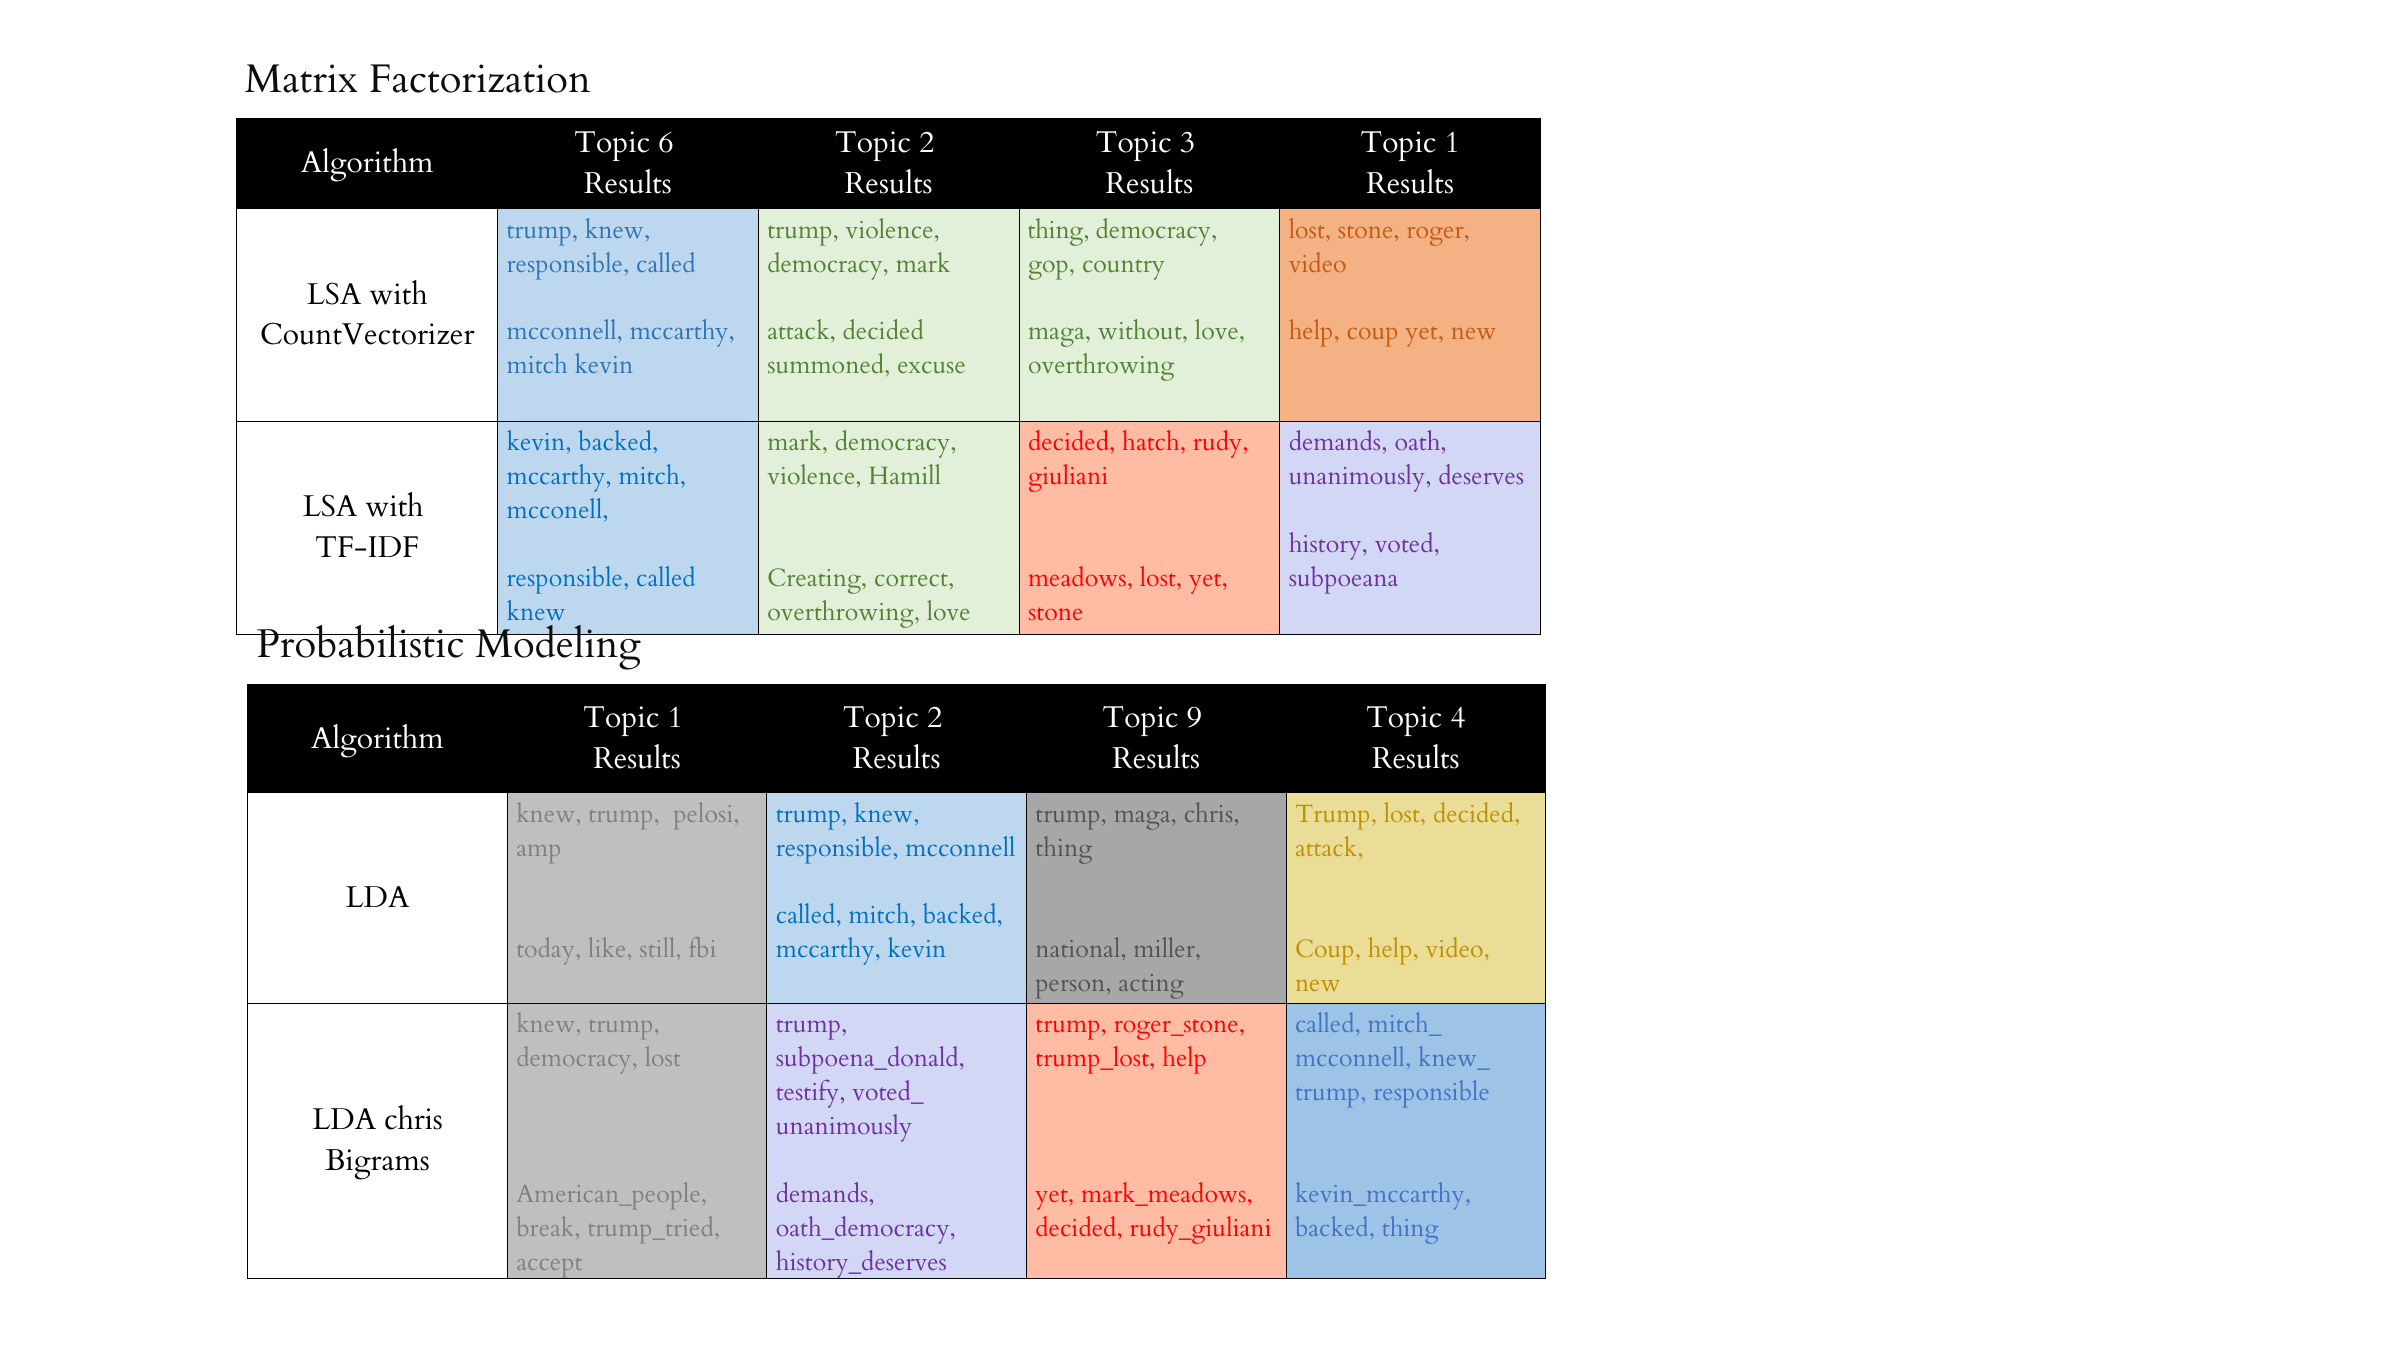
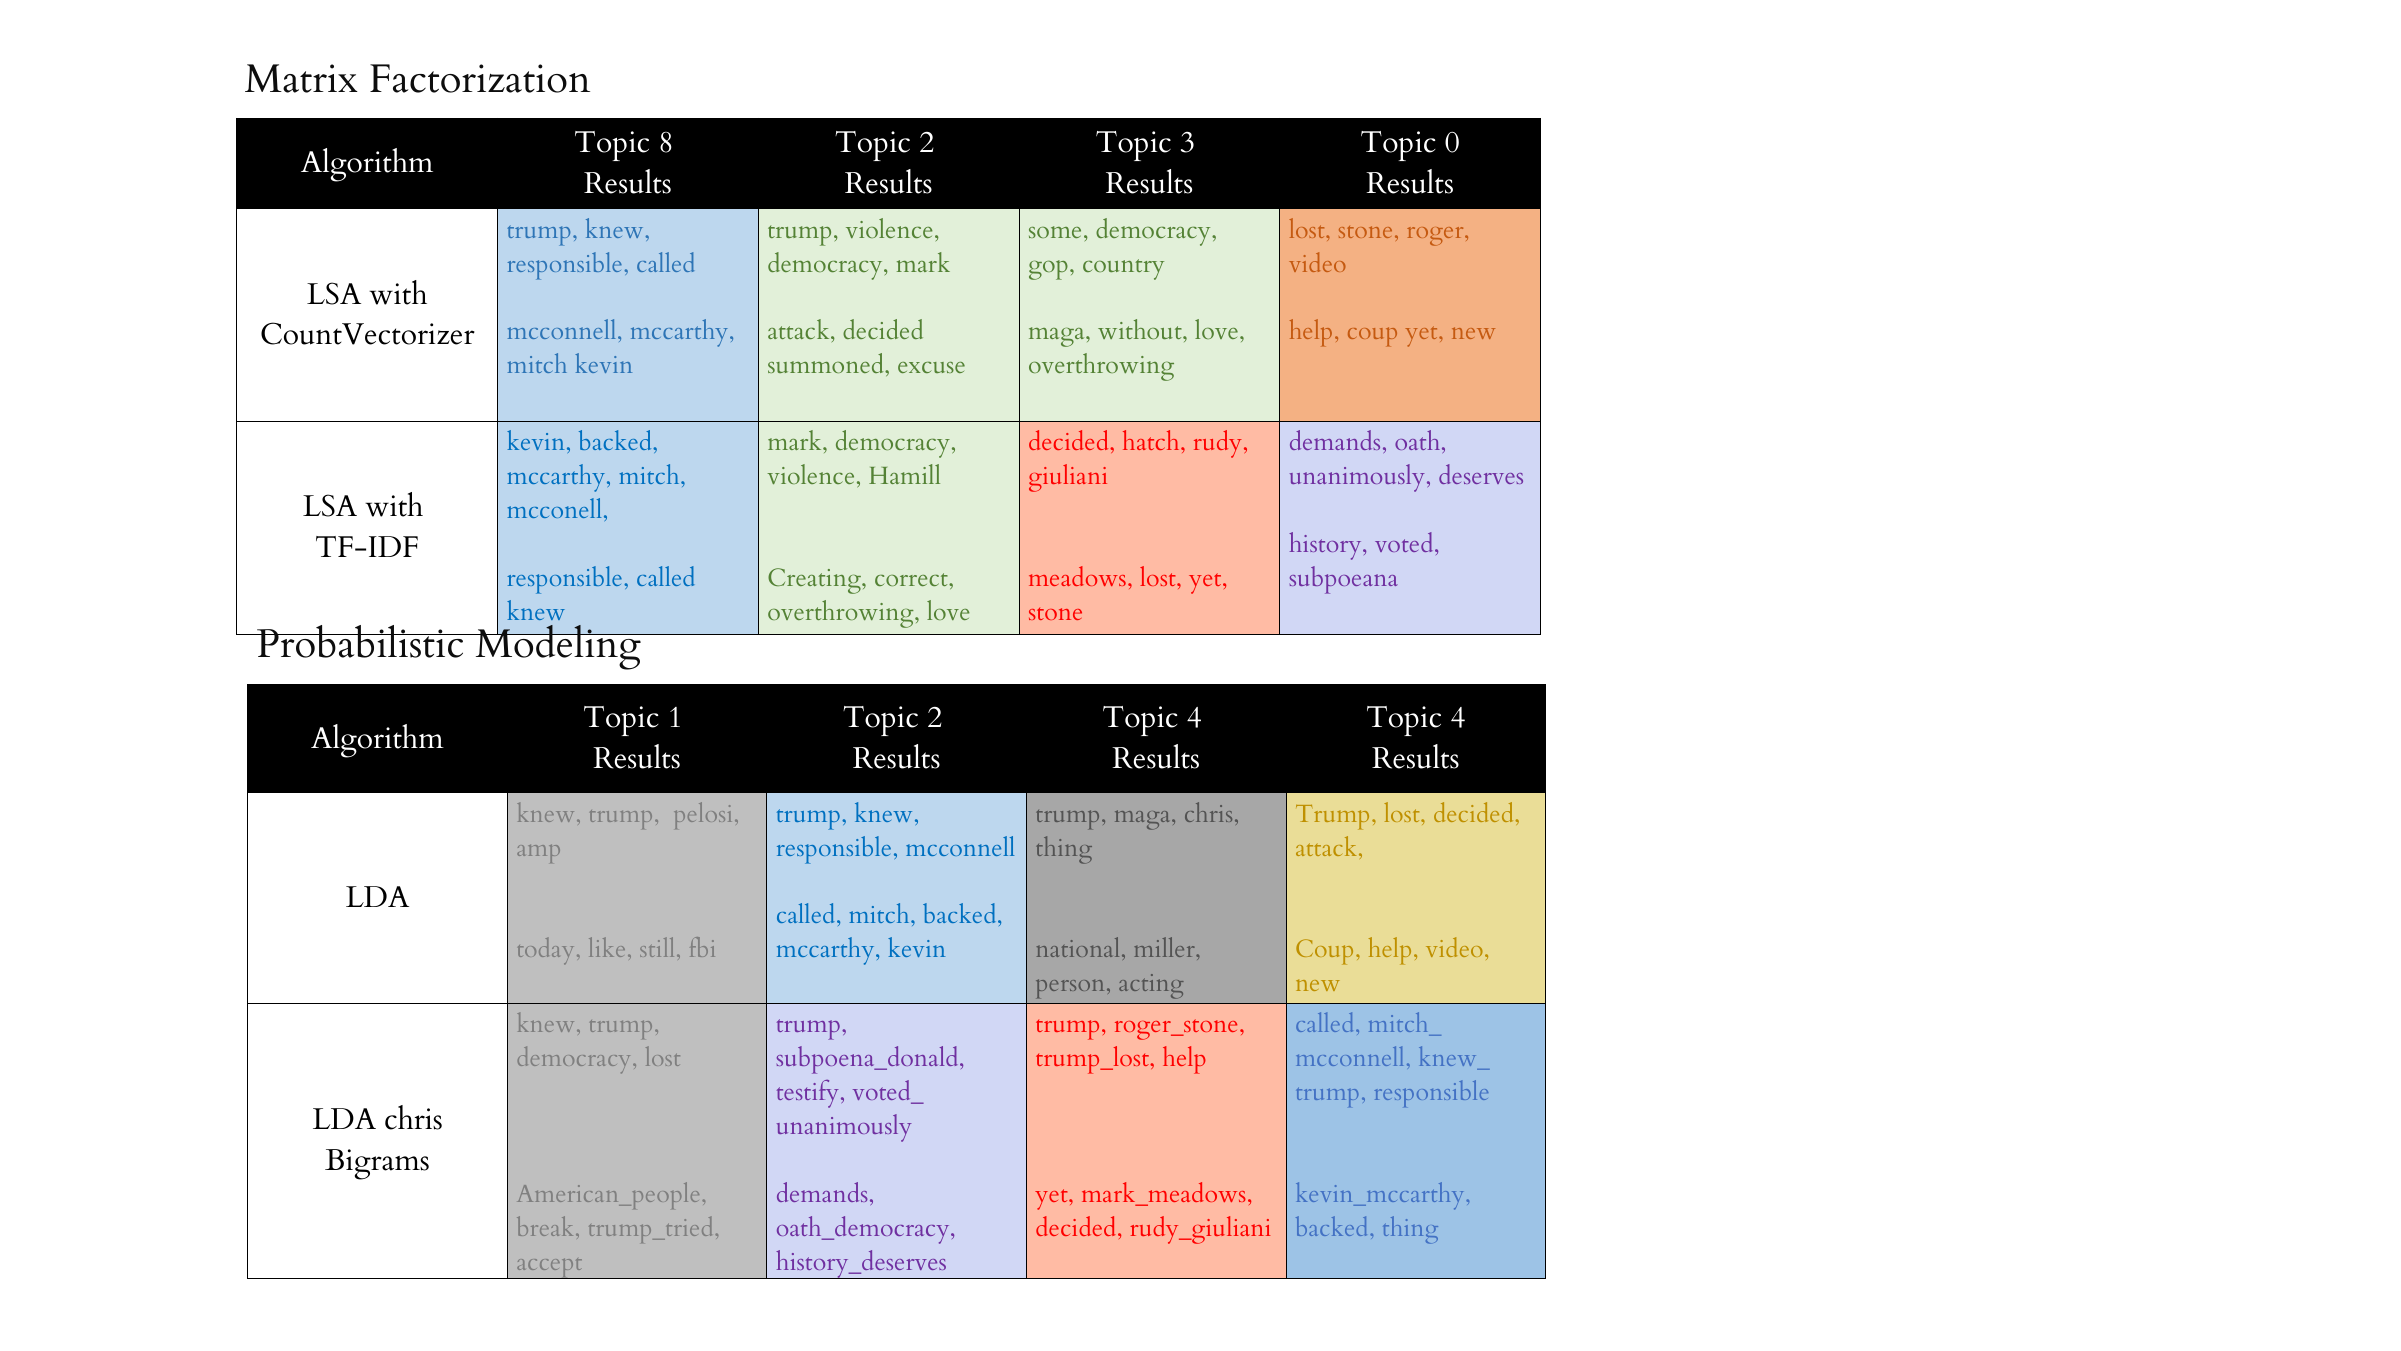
6: 6 -> 8 (666, 143)
1: 1 -> 0 (1452, 143)
thing: thing -> some (1058, 230)
9: 9 -> 4 (1194, 718)
